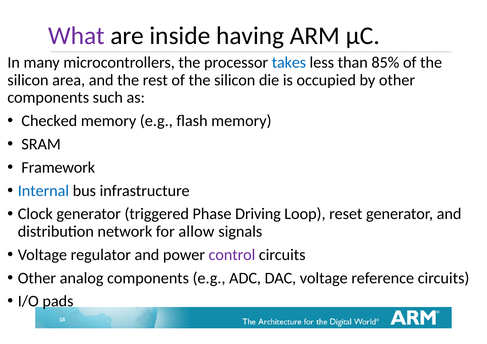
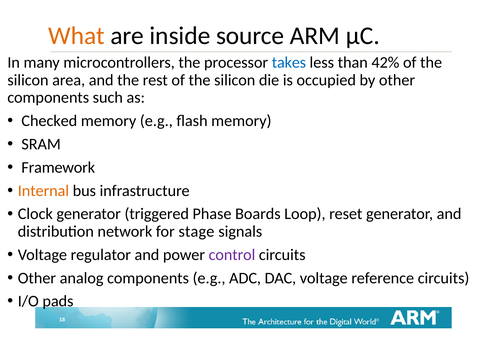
What colour: purple -> orange (76, 36)
having: having -> source (250, 36)
85%: 85% -> 42% (385, 63)
Internal colour: blue -> orange (43, 191)
Driving: Driving -> Boards (258, 214)
allow: allow -> stage (196, 232)
